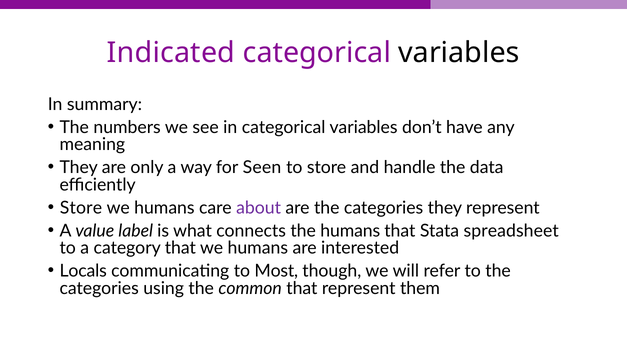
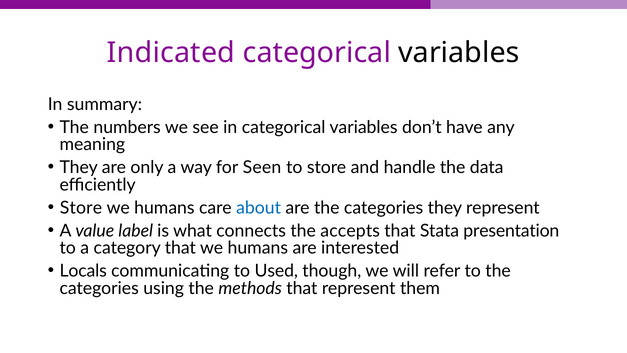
about colour: purple -> blue (259, 208)
the humans: humans -> accepts (350, 231)
spreadsheet: spreadsheet -> presentation (511, 231)
Most: Most -> Used (276, 271)
common: common -> methods (250, 288)
